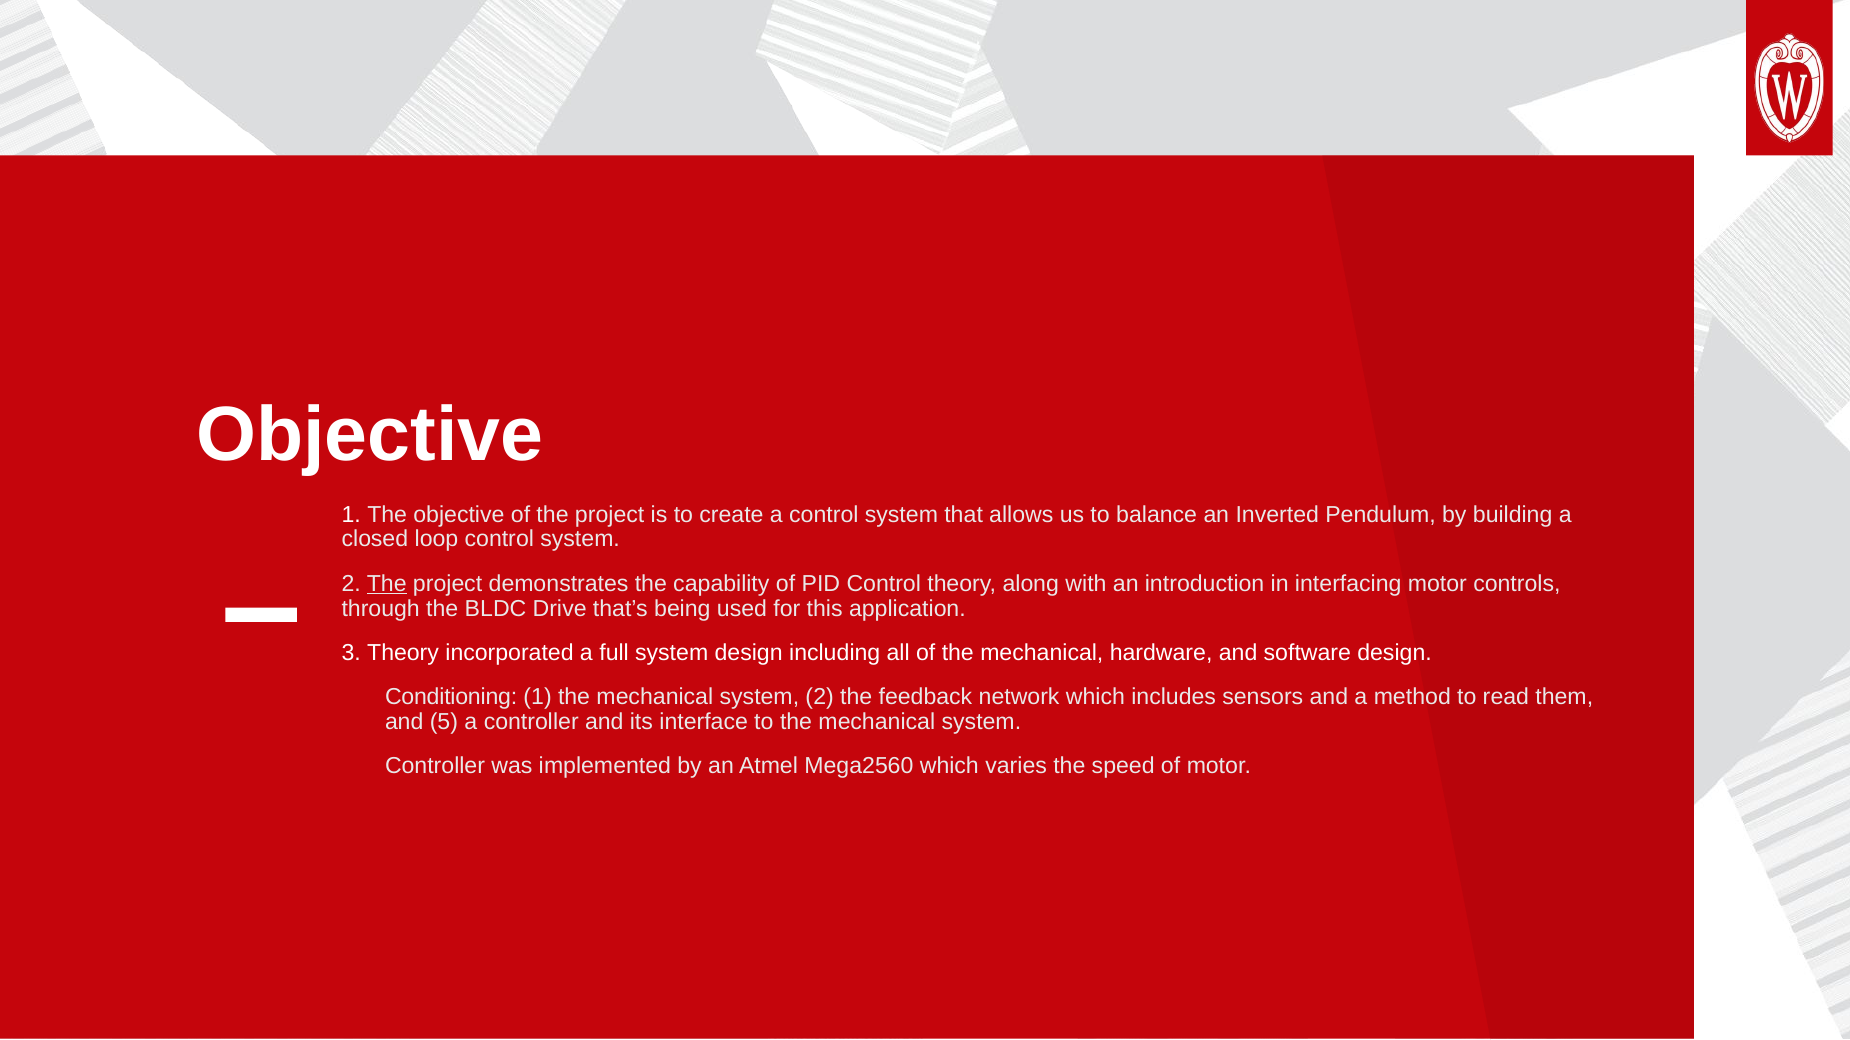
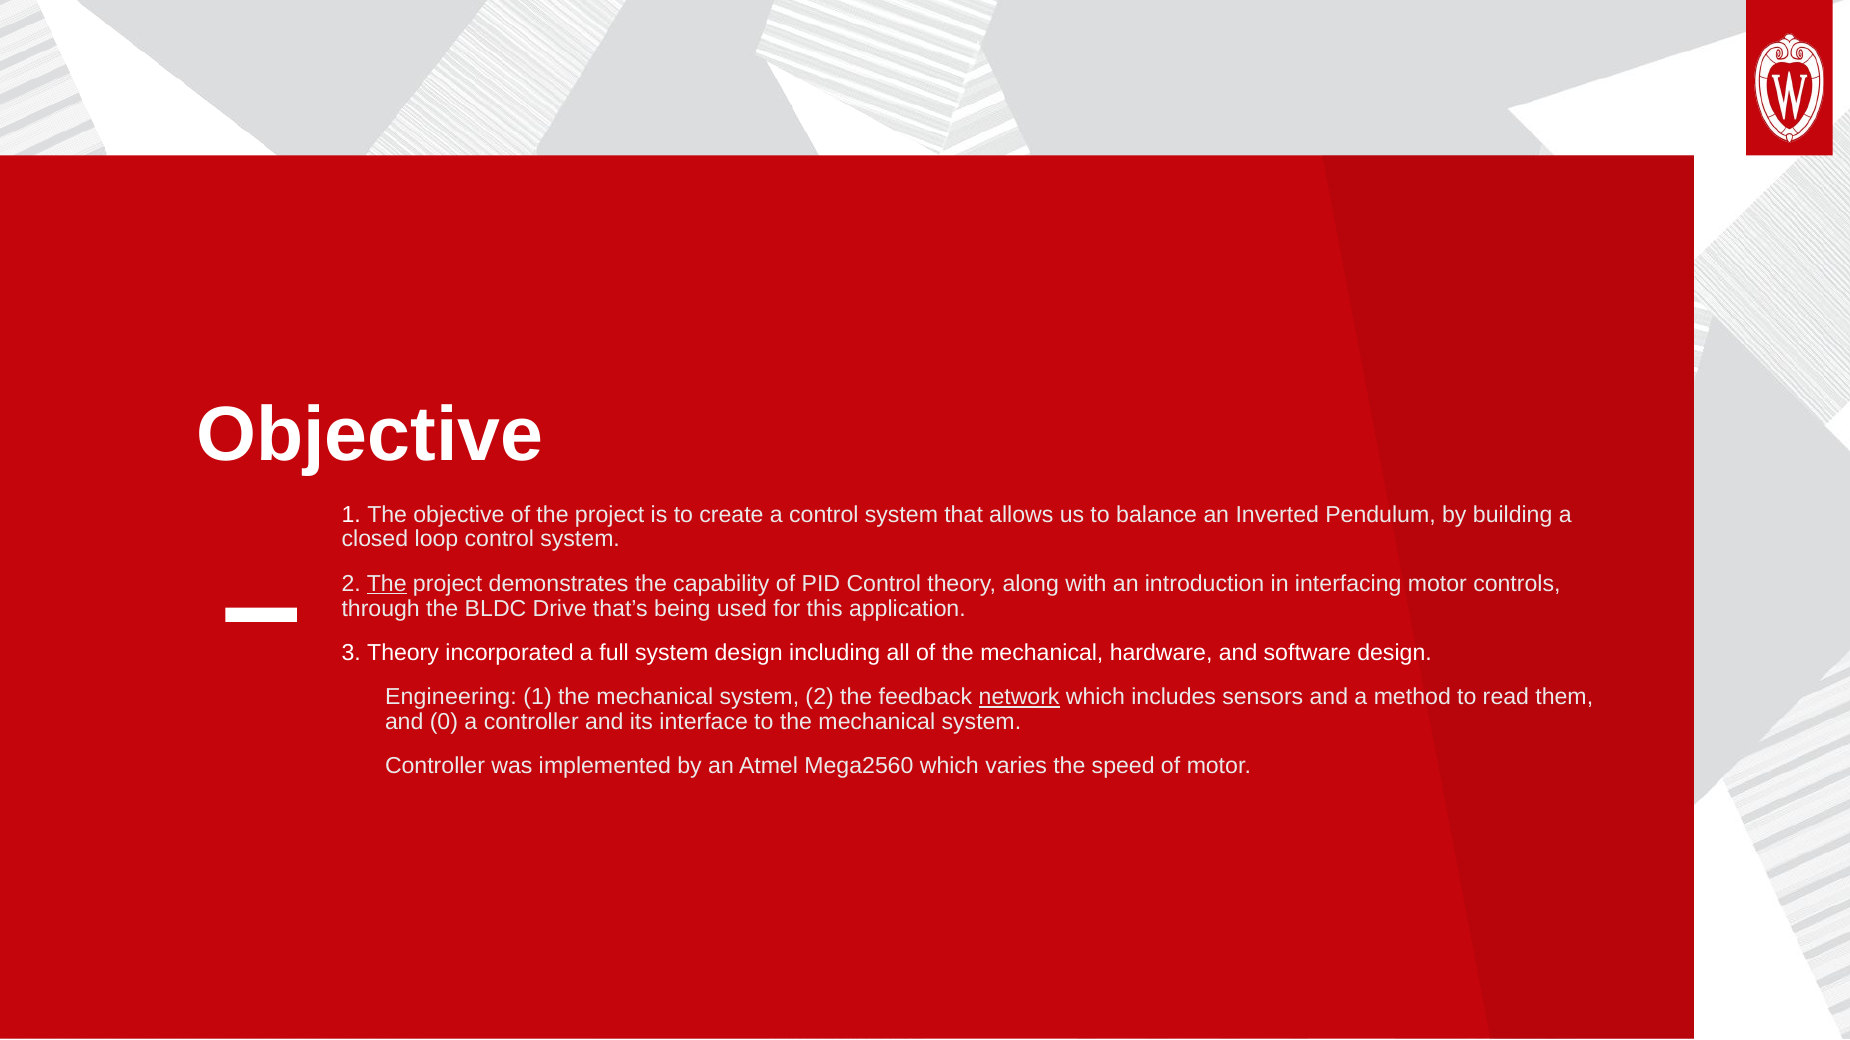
Conditioning: Conditioning -> Engineering (451, 697)
network underline: none -> present (1019, 697)
5: 5 -> 0 (444, 722)
